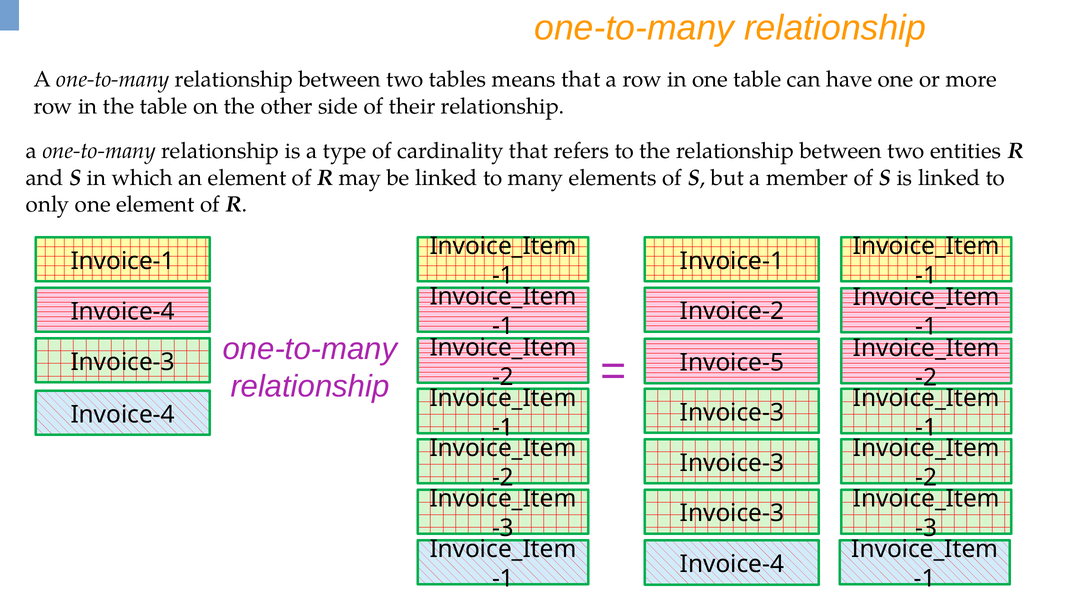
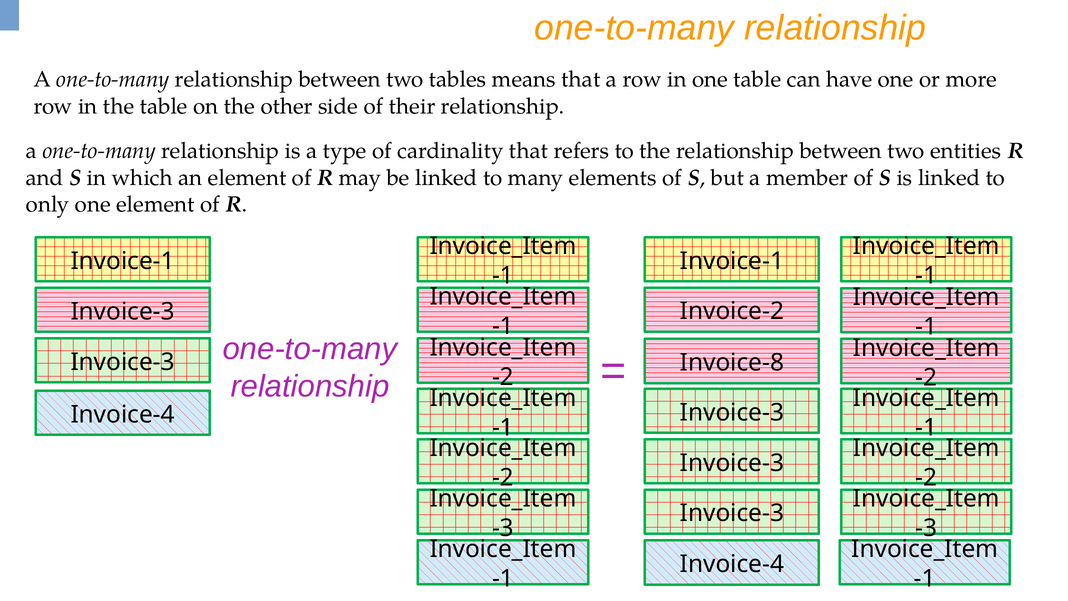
Invoice-4: Invoice-4 -> Invoice-3 (123, 311)
Invoice-5: Invoice-5 -> Invoice-8 (732, 363)
